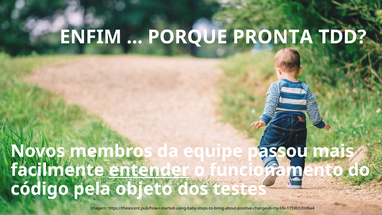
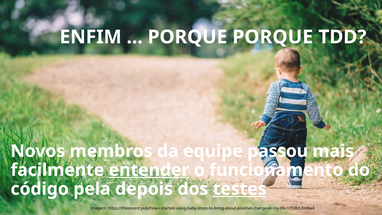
PORQUE PRONTA: PRONTA -> PORQUE (273, 37)
objeto: objeto -> depois (144, 189)
testes underline: none -> present (240, 189)
